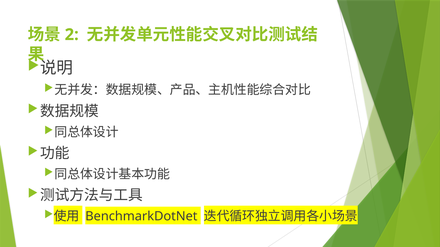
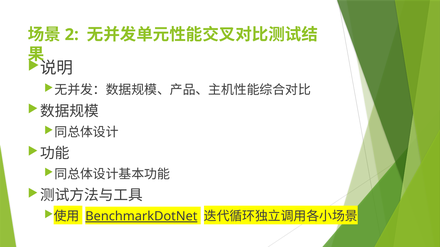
BenchmarkDotNet underline: none -> present (141, 217)
